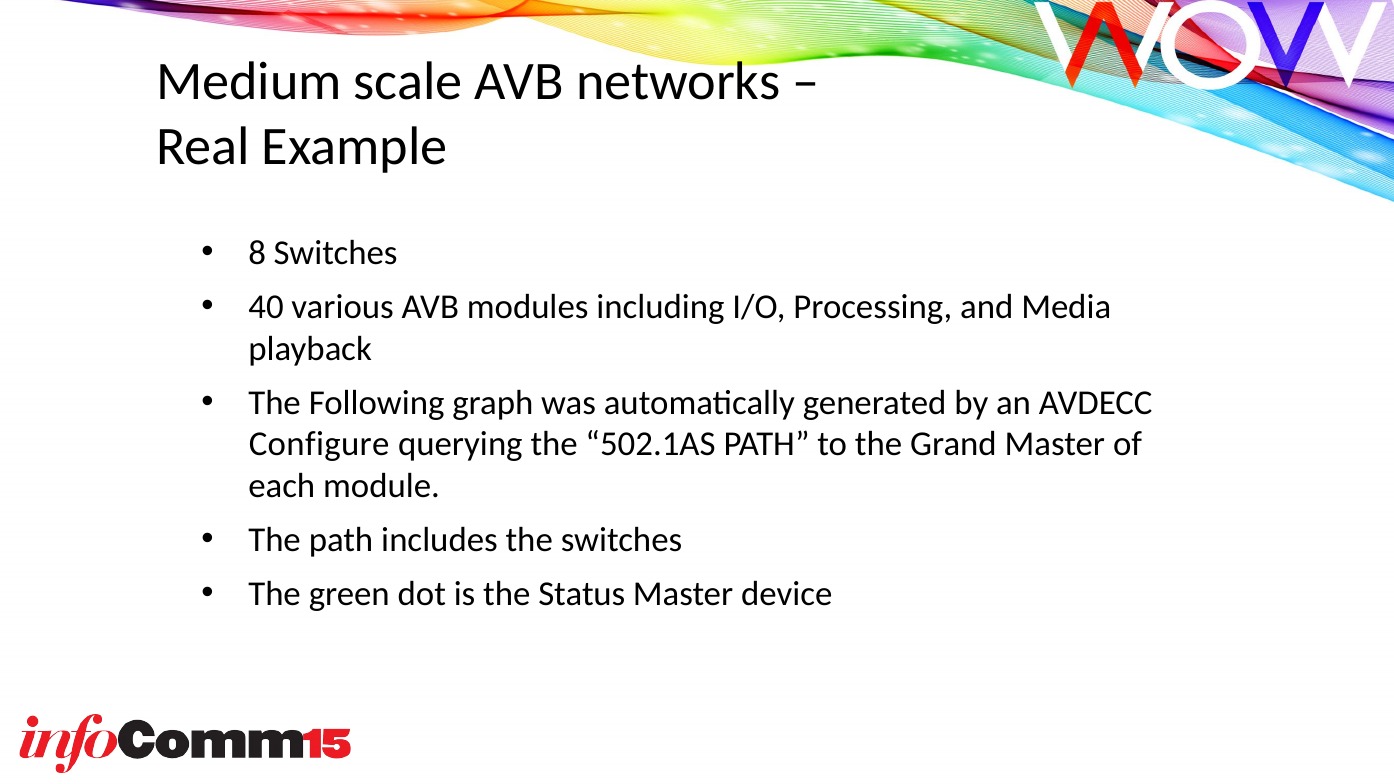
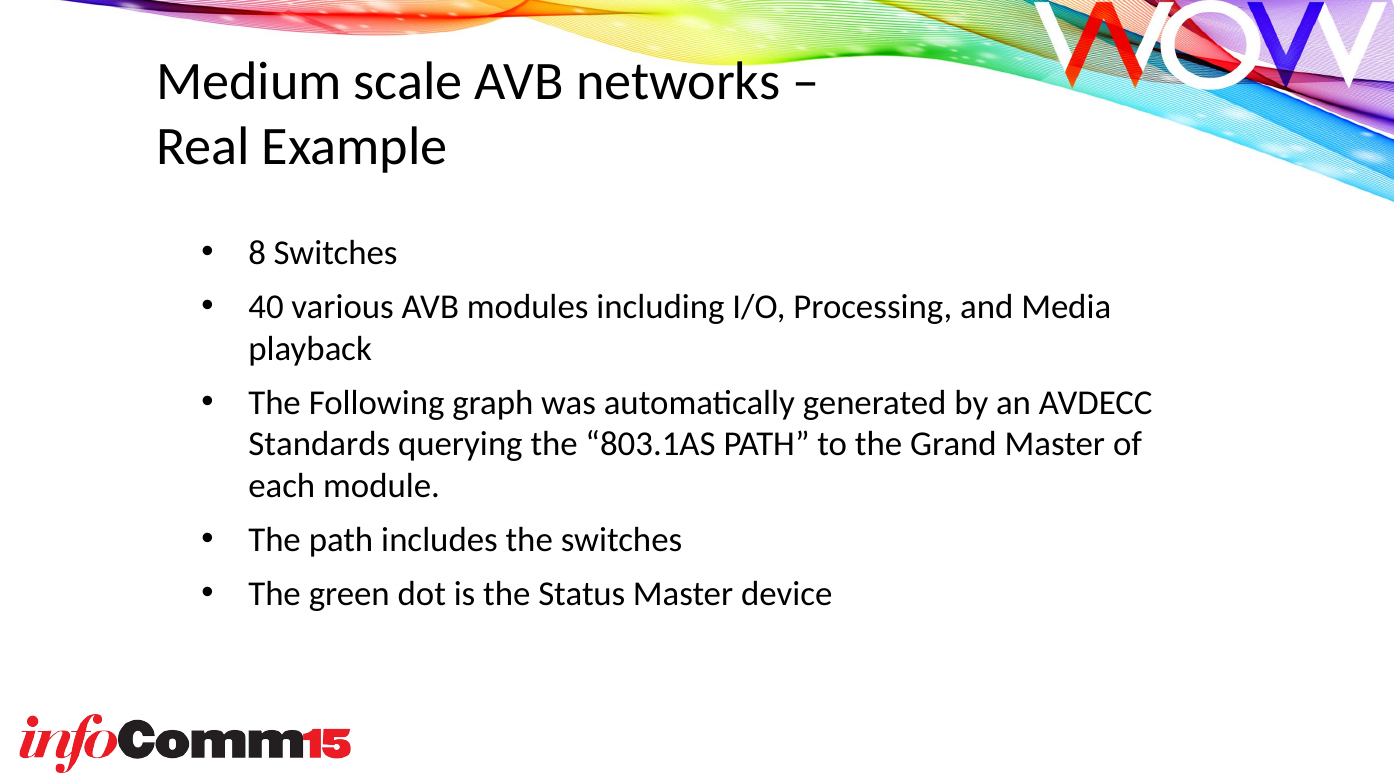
Configure: Configure -> Standards (319, 444)
502.1AS: 502.1AS -> 803.1AS (651, 444)
